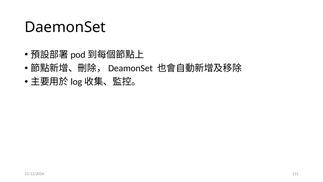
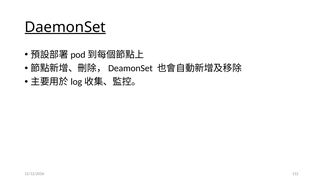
DaemonSet underline: none -> present (65, 27)
